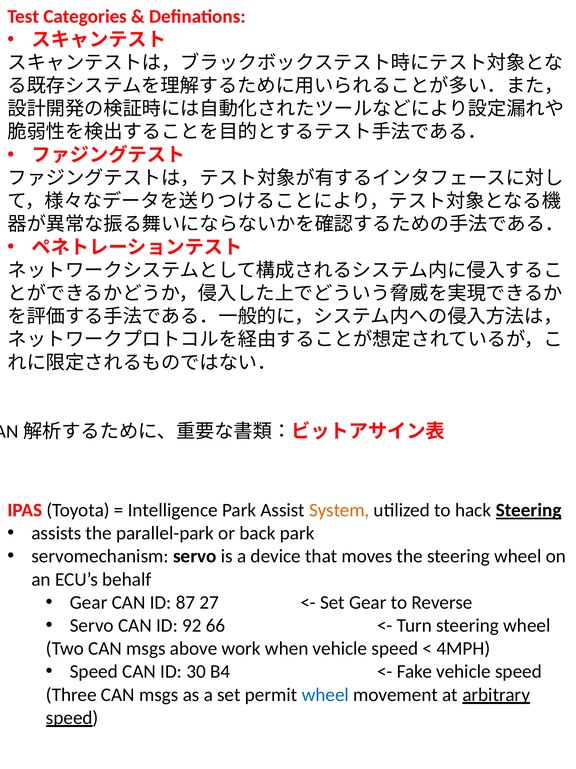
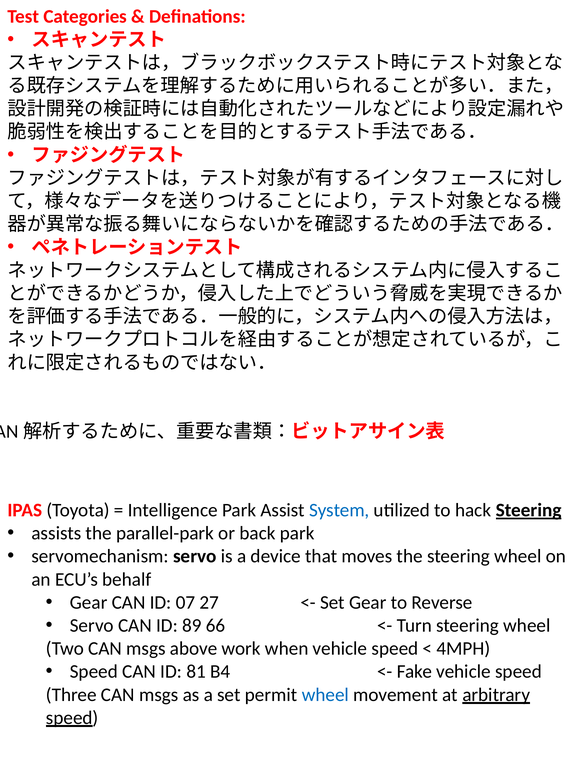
System colour: orange -> blue (339, 509)
87: 87 -> 07 (185, 602)
92: 92 -> 89 (192, 625)
30: 30 -> 81 (196, 671)
